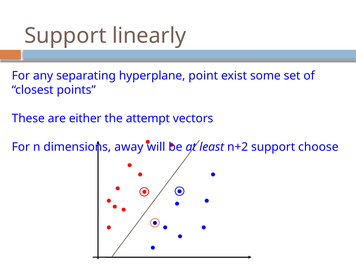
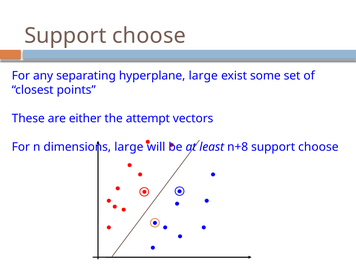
linearly: linearly -> choose (149, 36)
hyperplane point: point -> large (203, 76)
dimensions away: away -> large (129, 147)
n+2: n+2 -> n+8 (238, 147)
